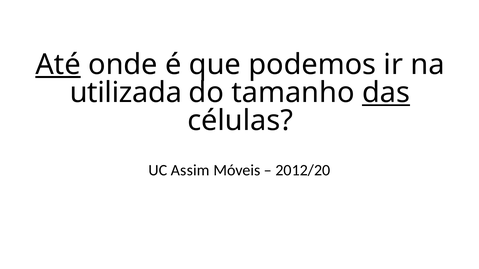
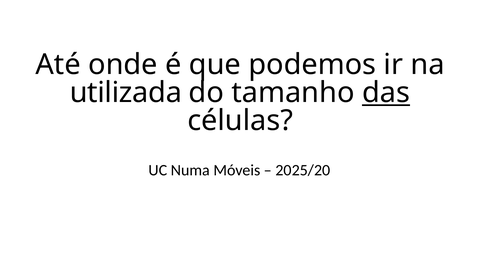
Até underline: present -> none (58, 65)
Assim: Assim -> Numa (190, 171)
2012/20: 2012/20 -> 2025/20 (303, 171)
